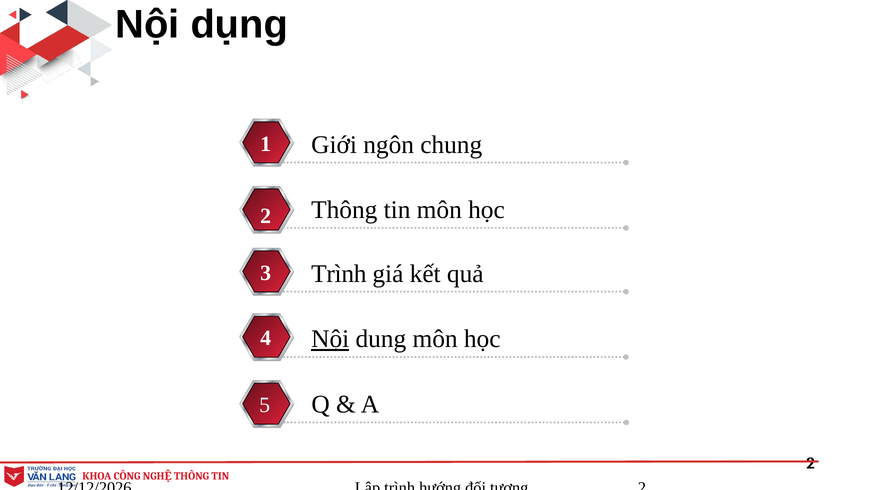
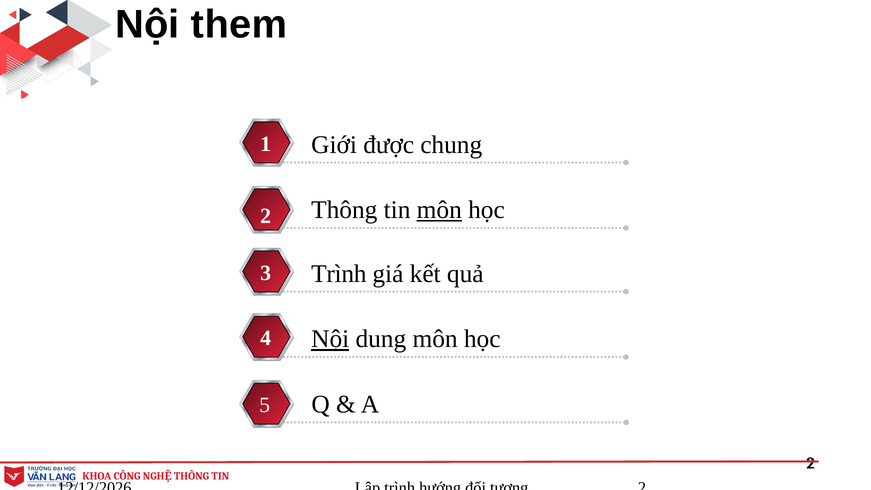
dụng: dụng -> them (239, 25)
ngôn: ngôn -> được (389, 145)
môn underline: none -> present (439, 210)
